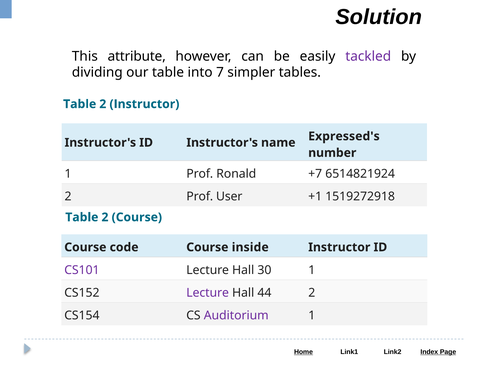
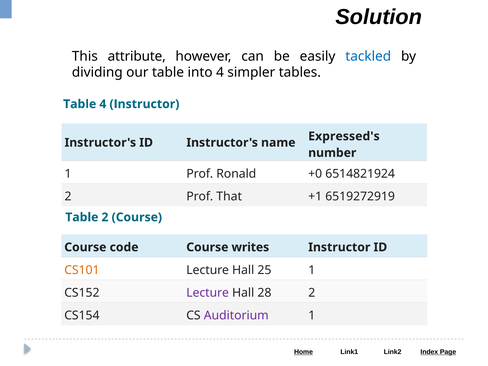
tackled colour: purple -> blue (368, 56)
into 7: 7 -> 4 (220, 72)
2: 2 -> 4 (103, 104)
+7: +7 -> +0 (315, 174)
User: User -> That (229, 196)
1519272918: 1519272918 -> 6519272919 (360, 196)
inside: inside -> writes (250, 247)
CS101 colour: purple -> orange (82, 270)
30: 30 -> 25 (264, 270)
44: 44 -> 28 (264, 293)
